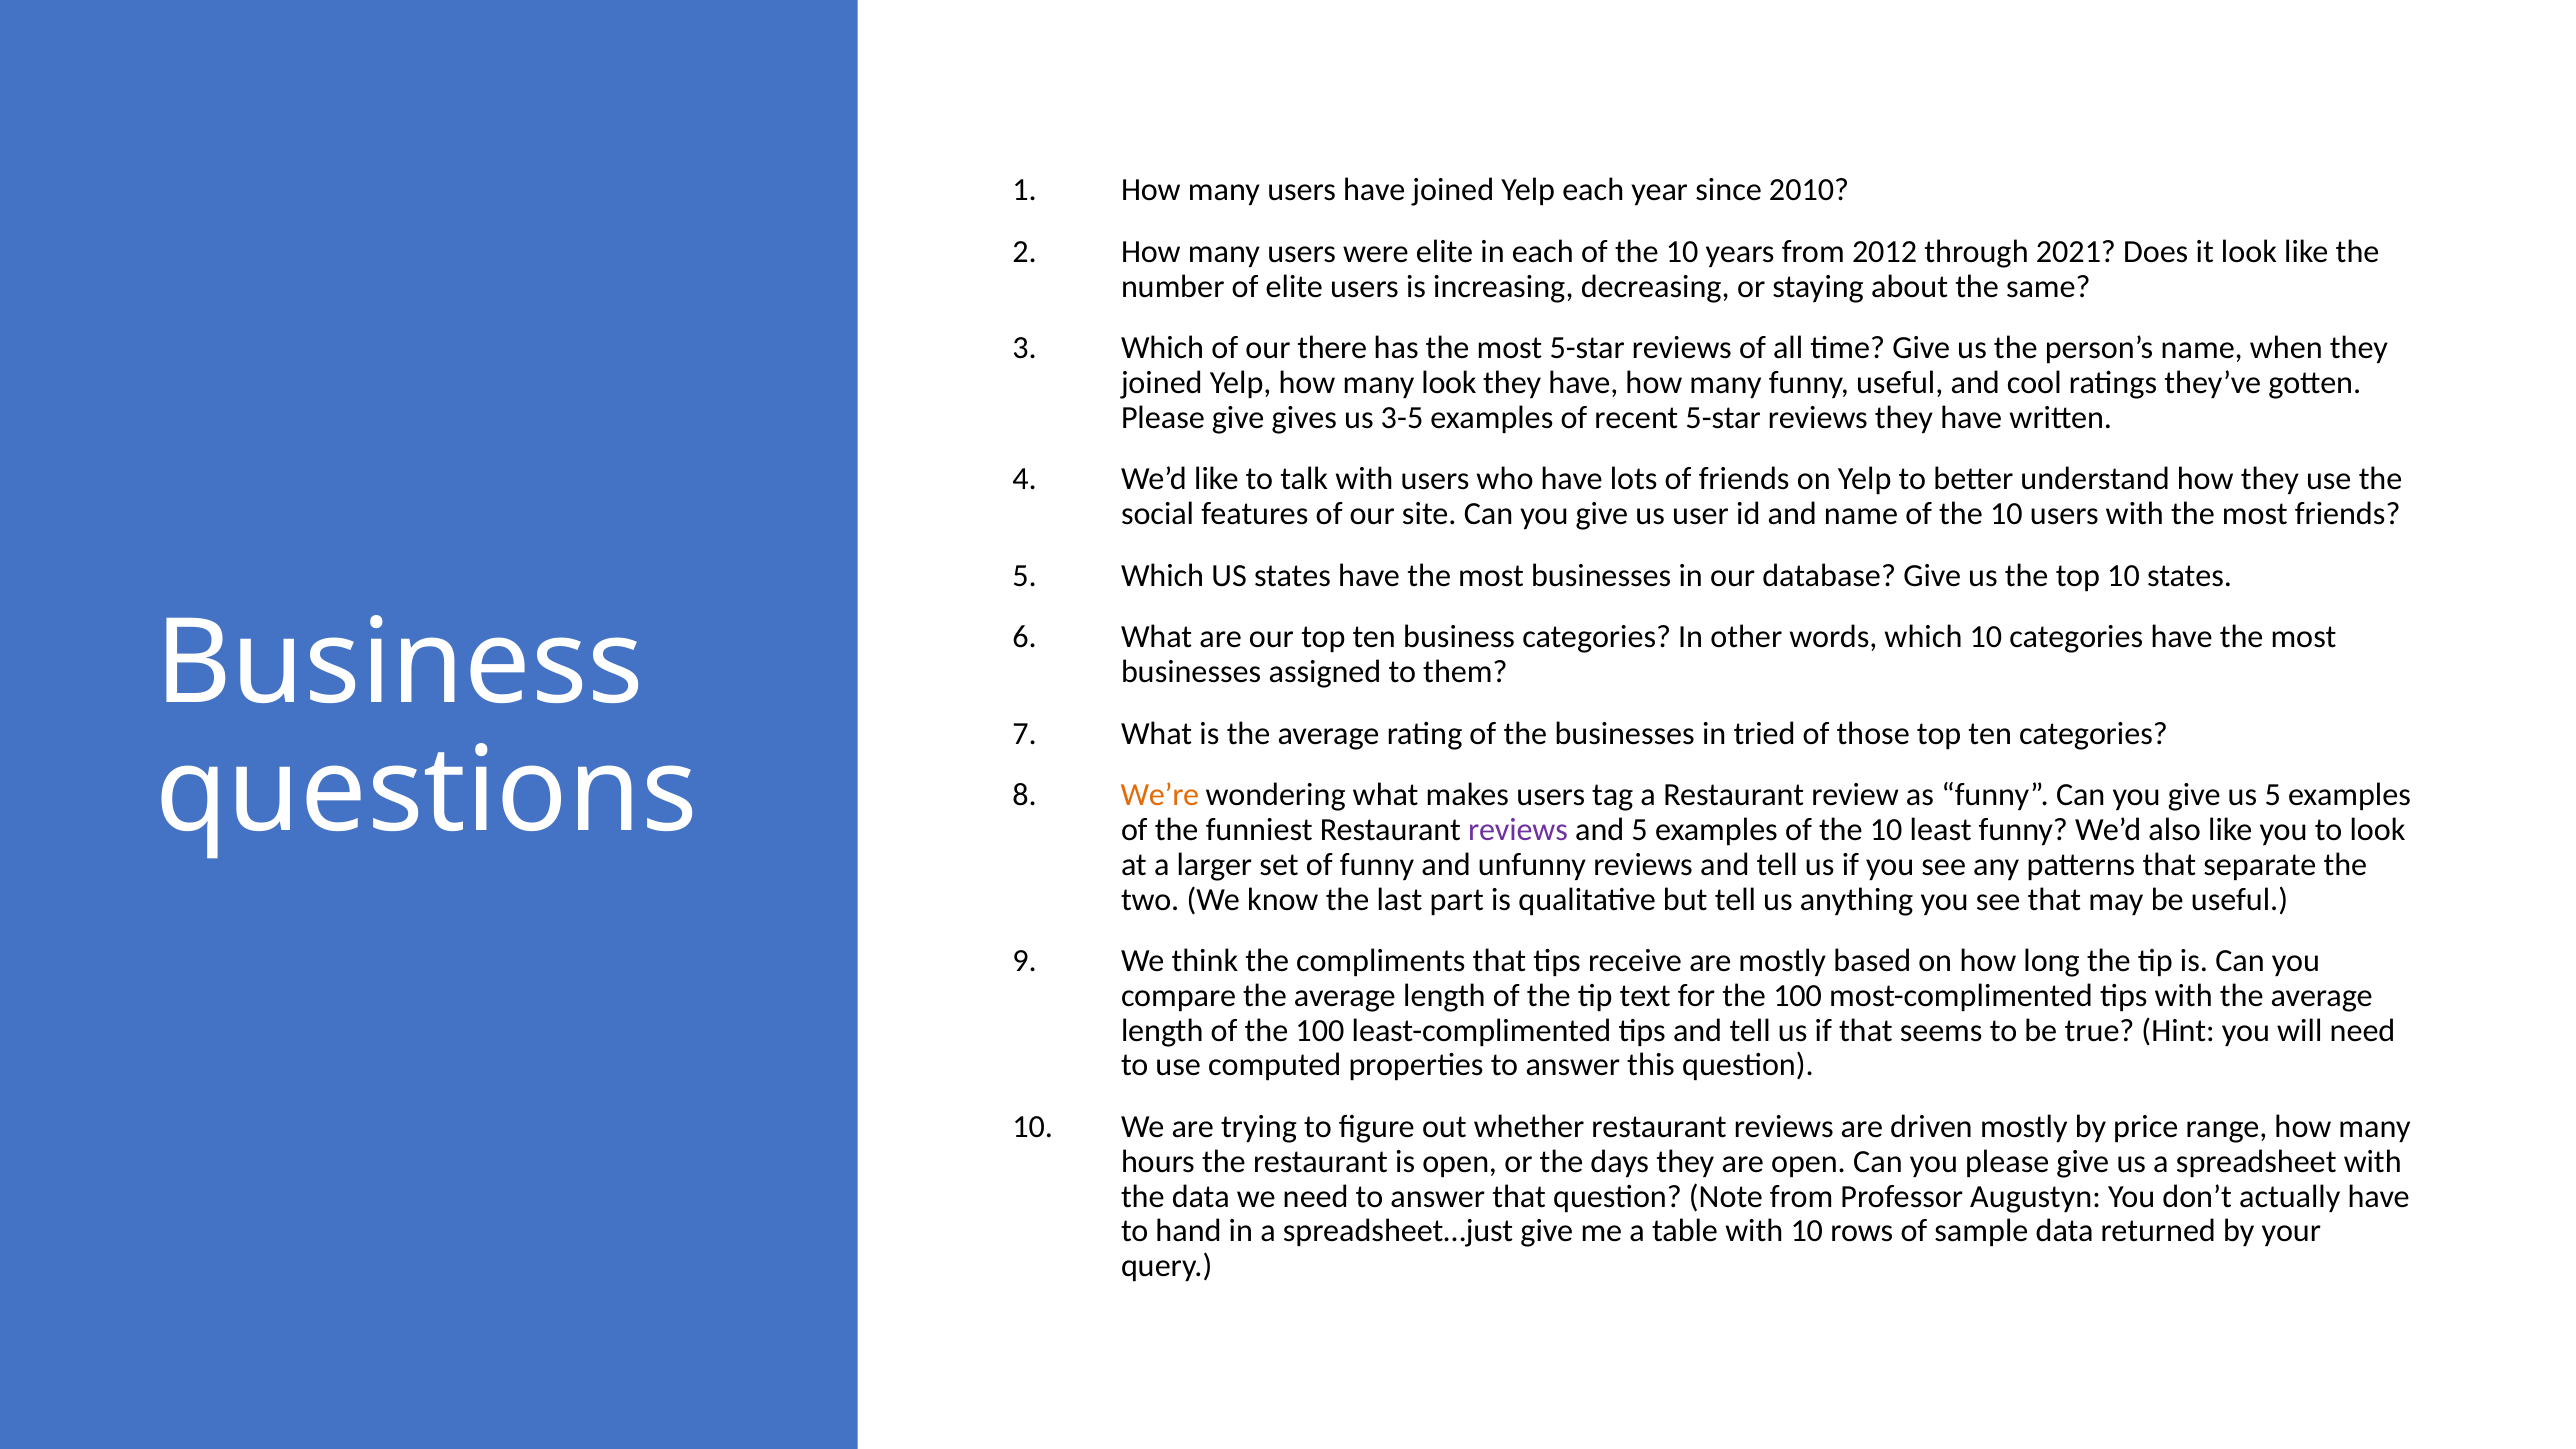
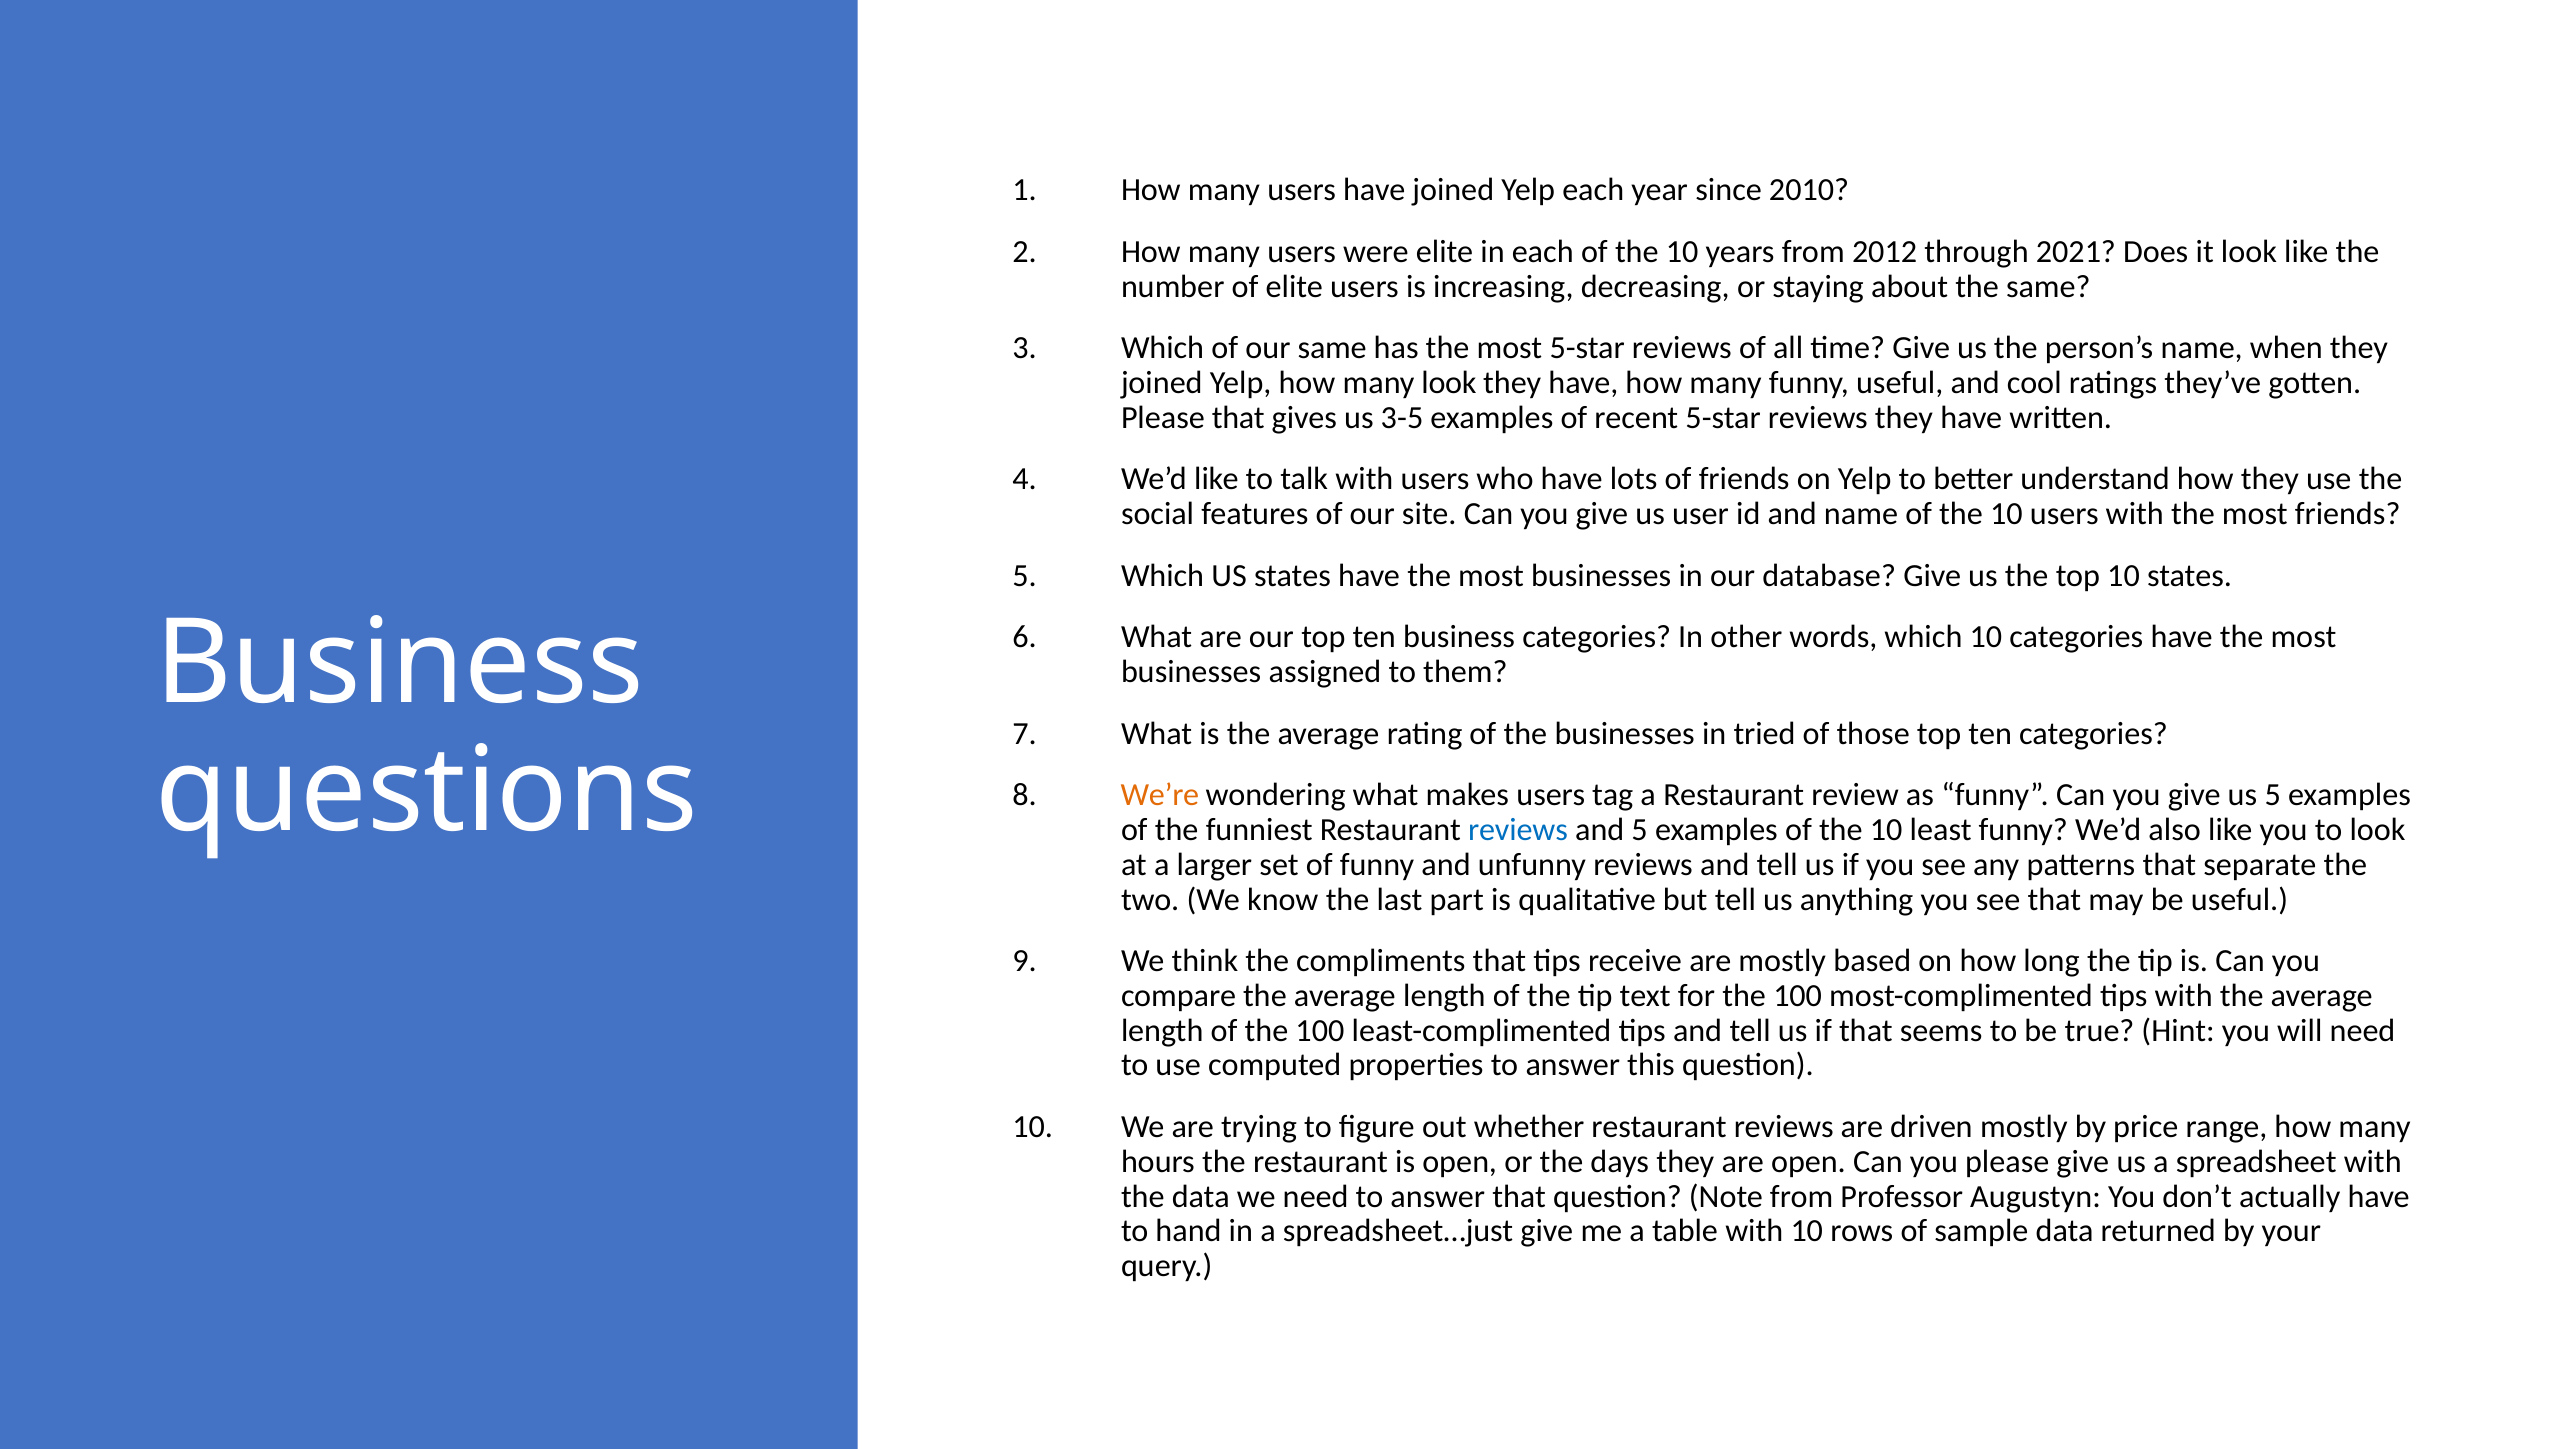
our there: there -> same (1332, 348)
give: give -> that (1238, 418)
reviews colour: purple -> blue (1518, 830)
